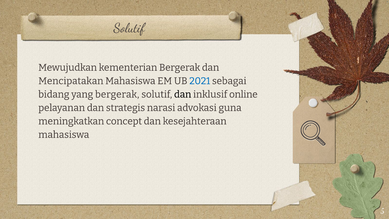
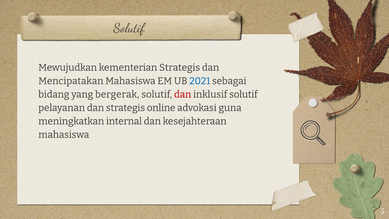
kementerian Bergerak: Bergerak -> Strategis (180, 67)
dan colour: black -> red (183, 94)
inklusif online: online -> solutif (243, 94)
narasi: narasi -> online (161, 108)
concept: concept -> internal (124, 121)
